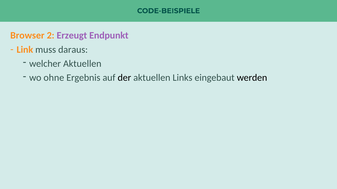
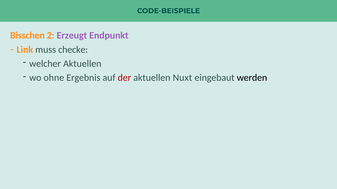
Browser: Browser -> Bisschen (27, 36)
daraus: daraus -> checke (73, 50)
der colour: black -> red (124, 78)
Links: Links -> Nuxt (182, 78)
